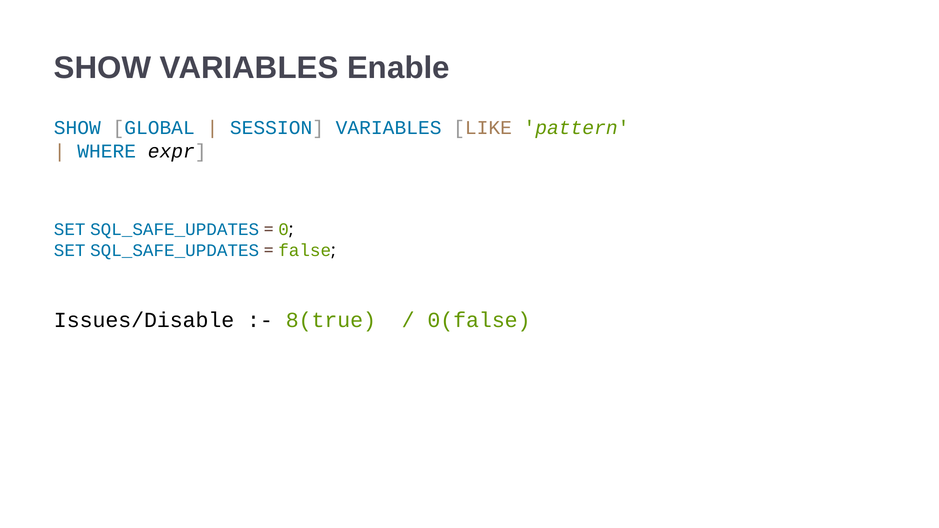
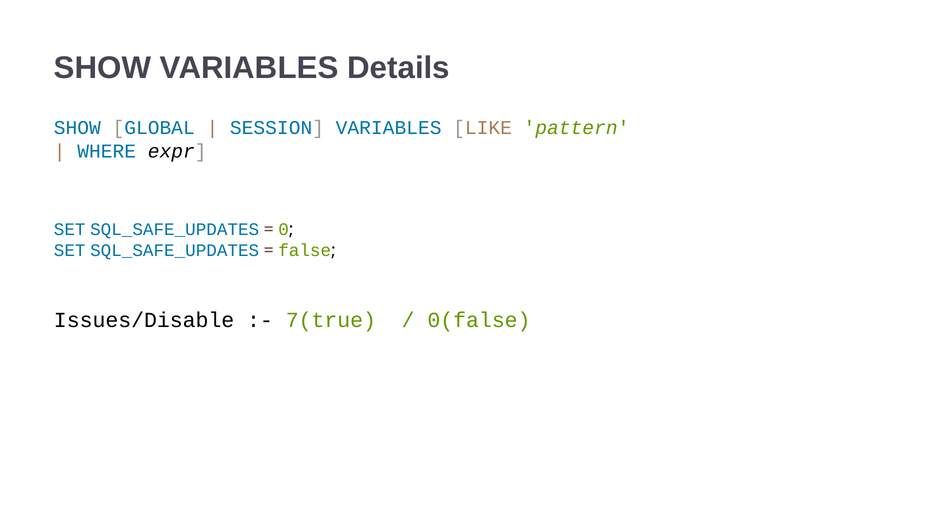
Enable: Enable -> Details (398, 68)
8(true: 8(true -> 7(true (331, 320)
